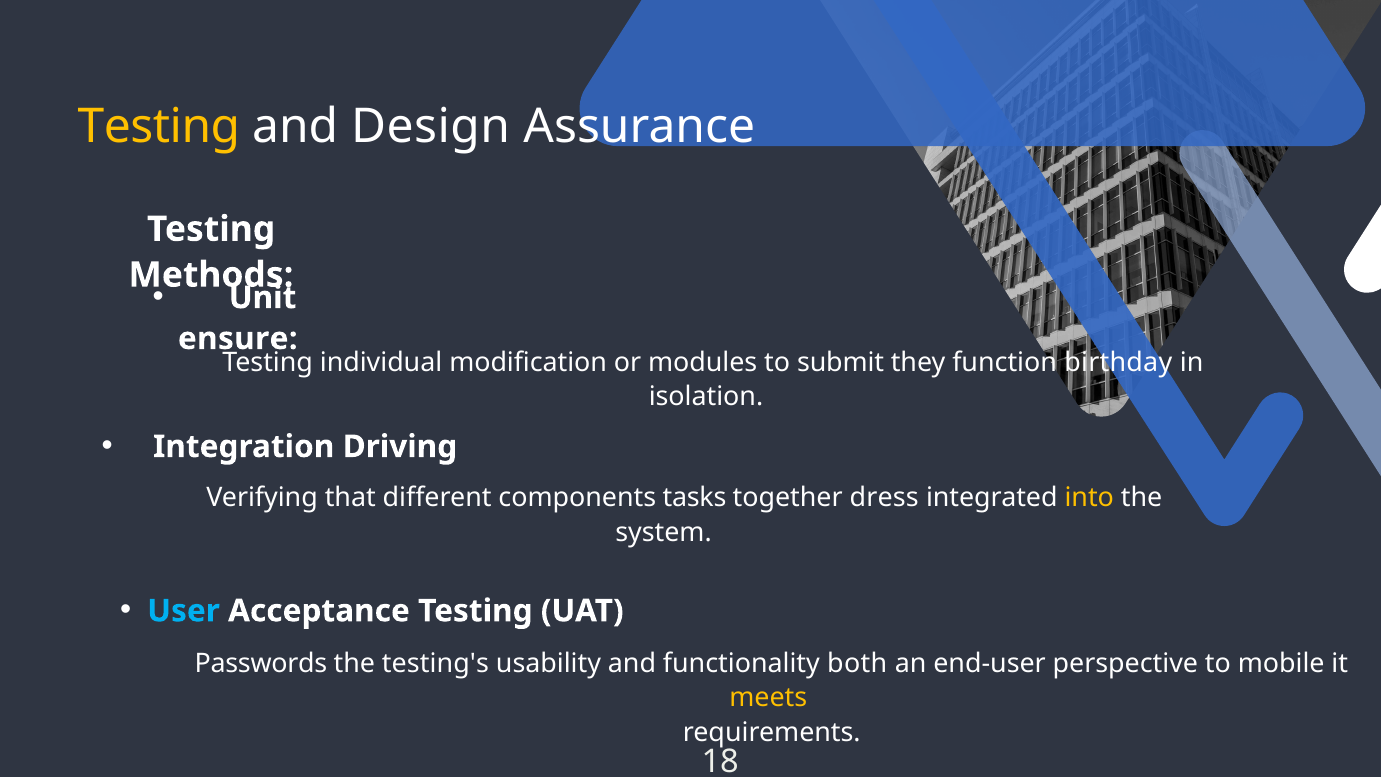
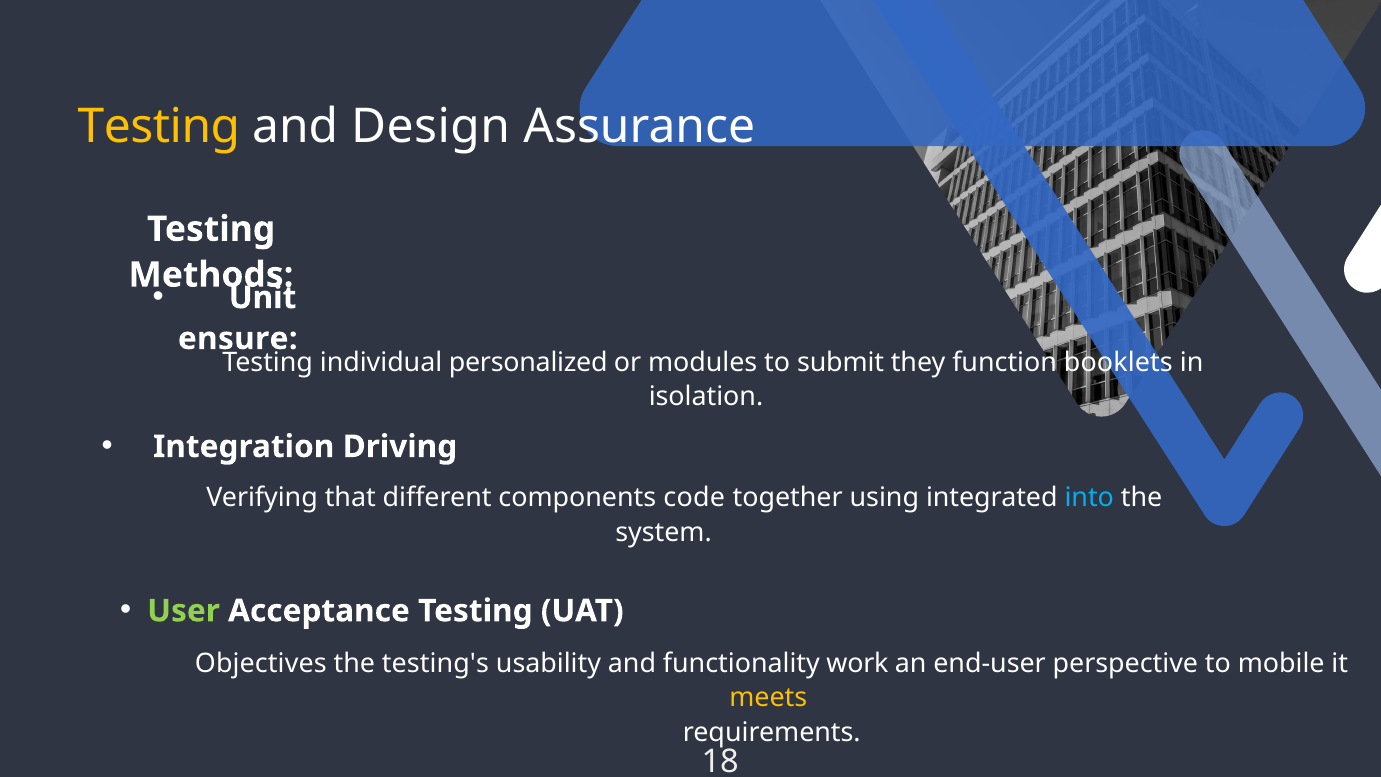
modification: modification -> personalized (528, 362)
birthday: birthday -> booklets (1118, 362)
tasks: tasks -> code (694, 498)
dress: dress -> using (884, 498)
into colour: yellow -> light blue (1089, 498)
User colour: light blue -> light green (184, 611)
Passwords: Passwords -> Objectives (261, 663)
both: both -> work (857, 663)
